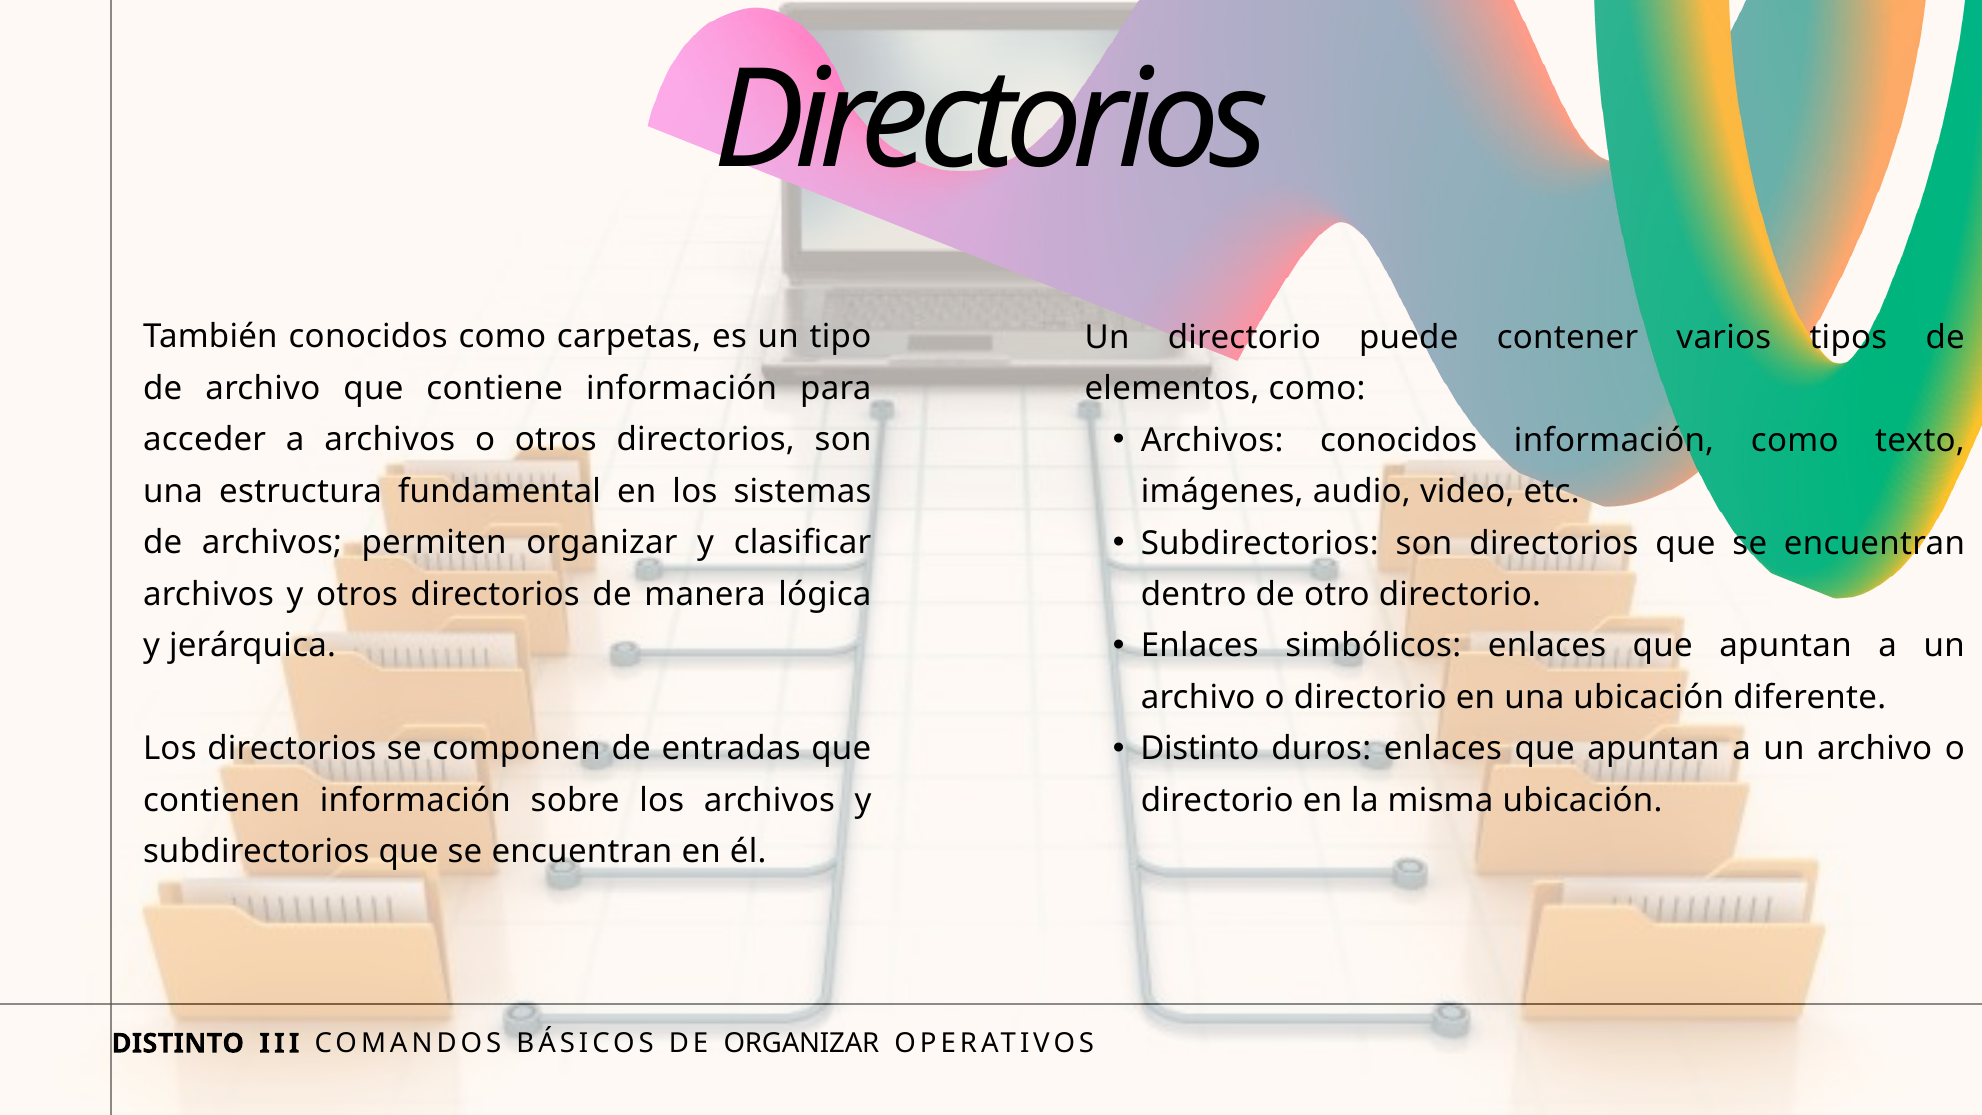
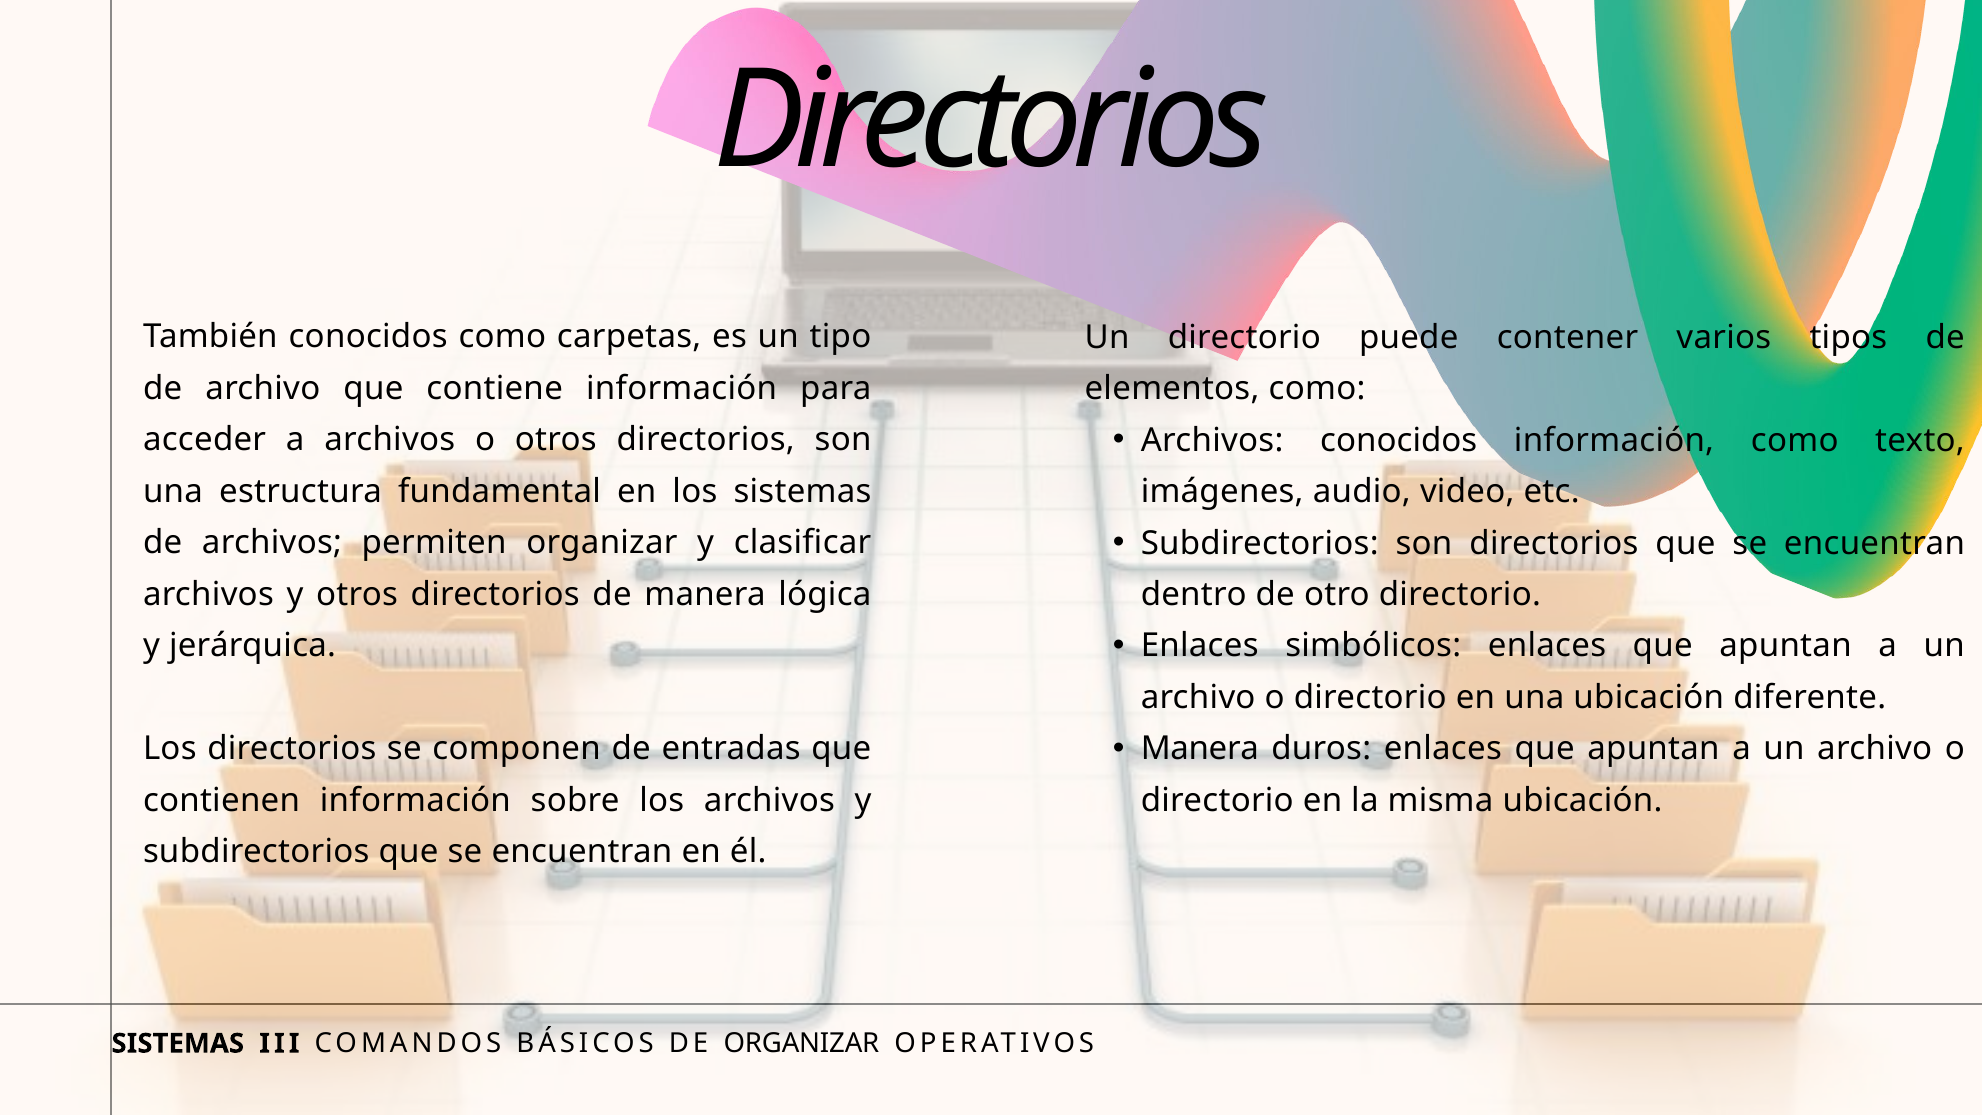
Distinto: Distinto -> Manera (1200, 749)
DISTINTO: DISTINTO -> SISTEMAS (178, 1043)
